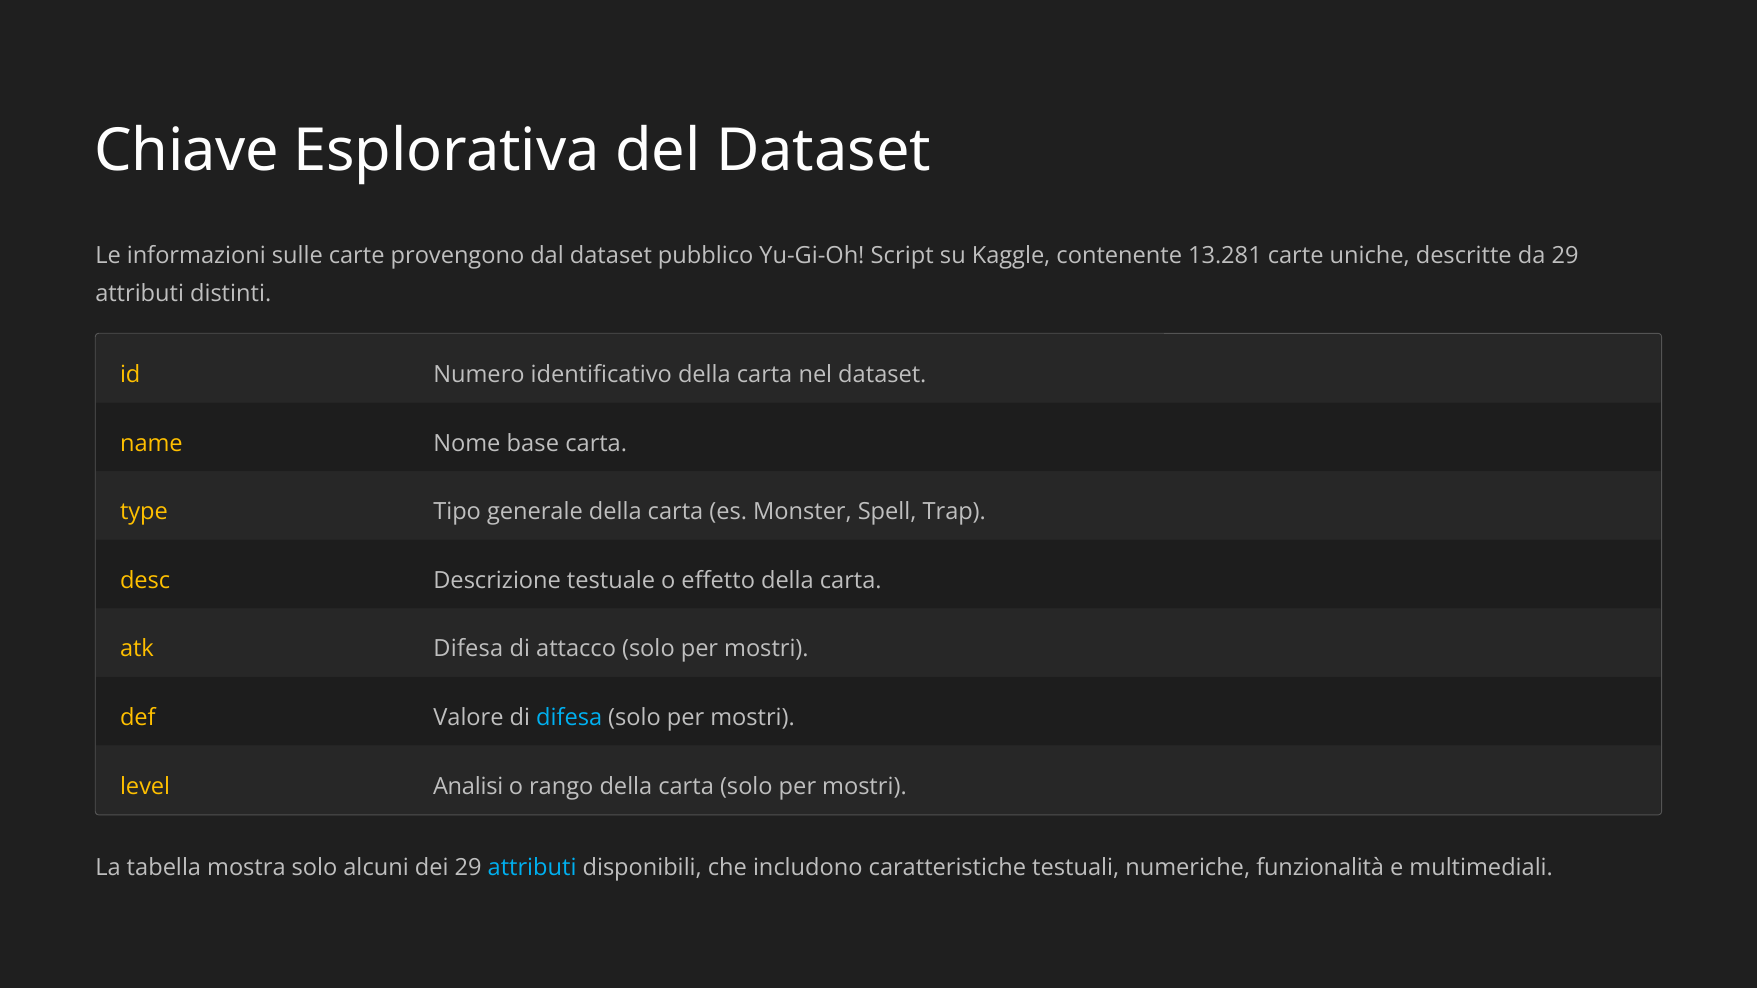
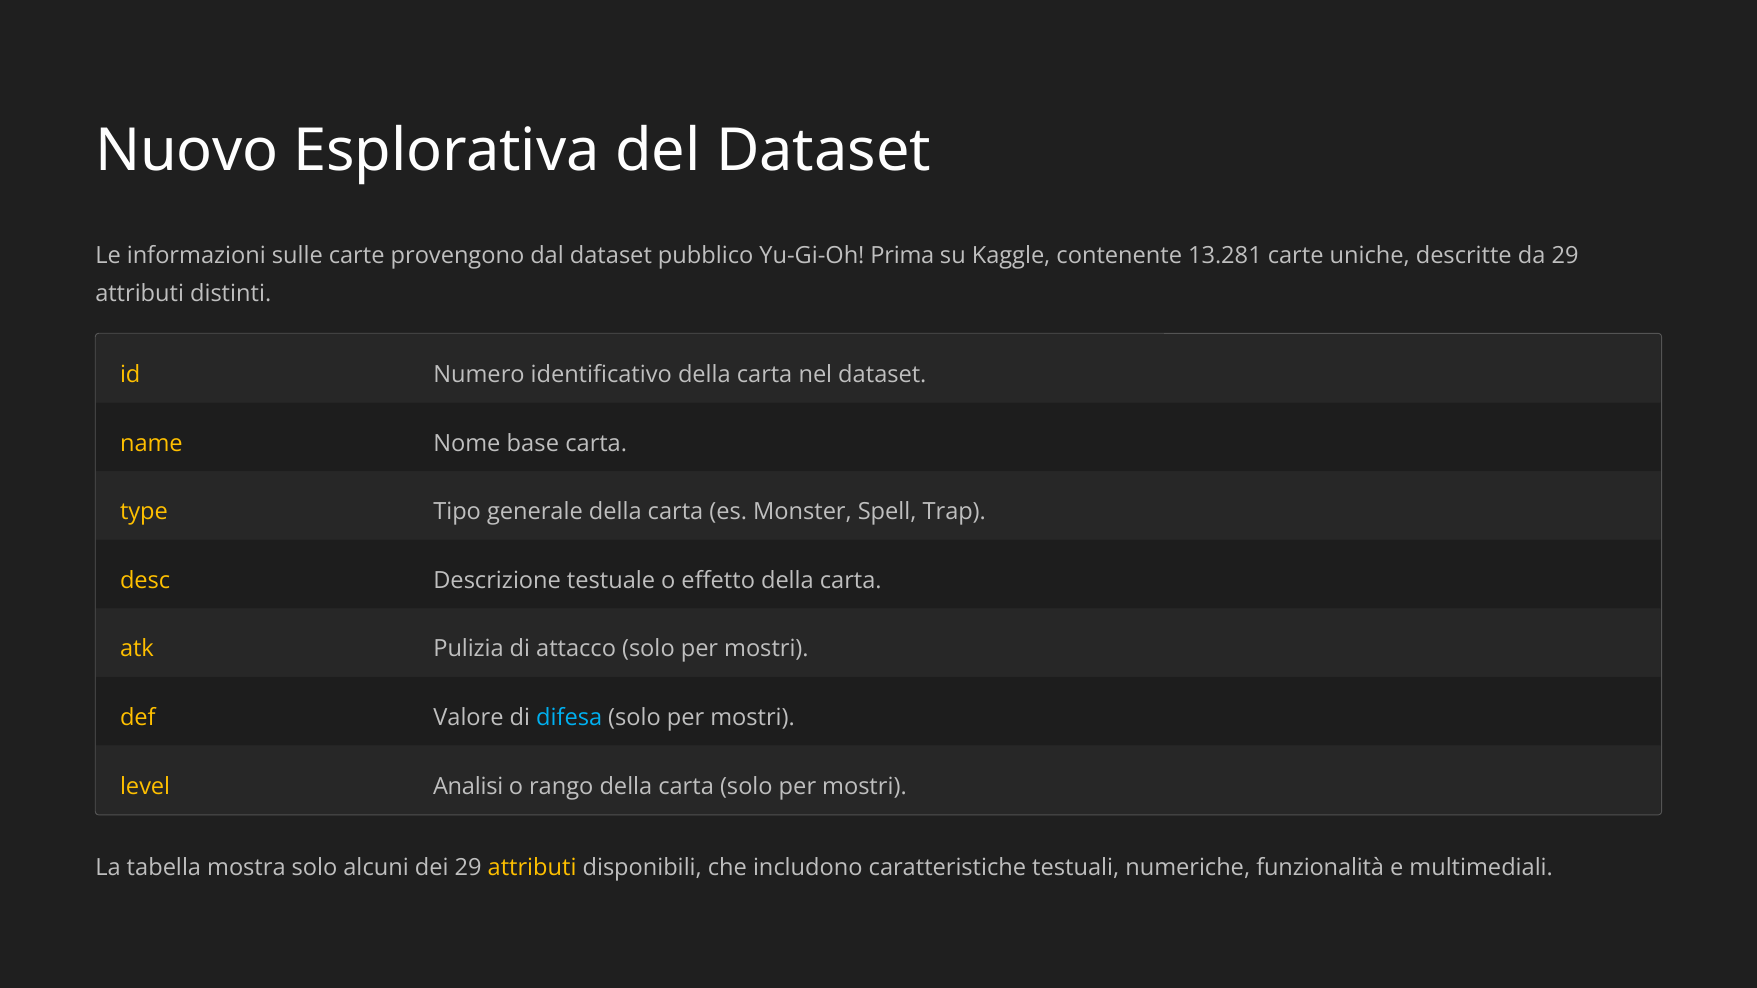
Chiave: Chiave -> Nuovo (187, 151)
Script: Script -> Prima (902, 256)
atk Difesa: Difesa -> Pulizia (469, 649)
attributi colour: light blue -> yellow (532, 868)
